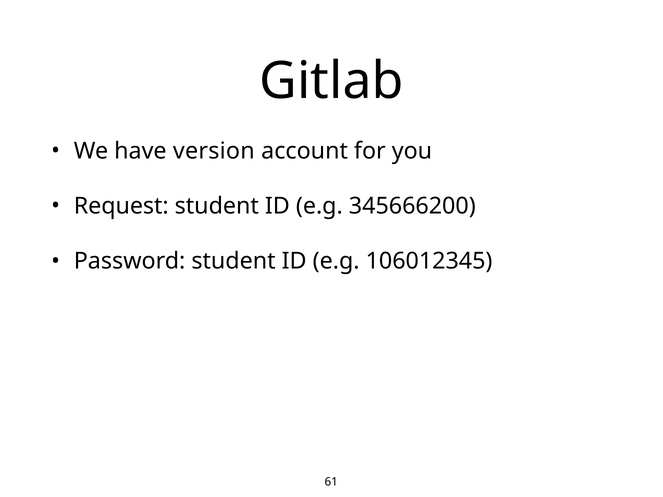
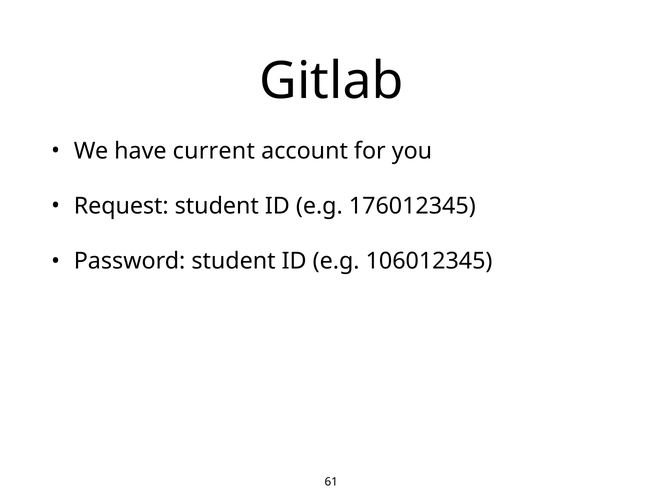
version: version -> current (214, 151)
345666200: 345666200 -> 176012345 (412, 206)
